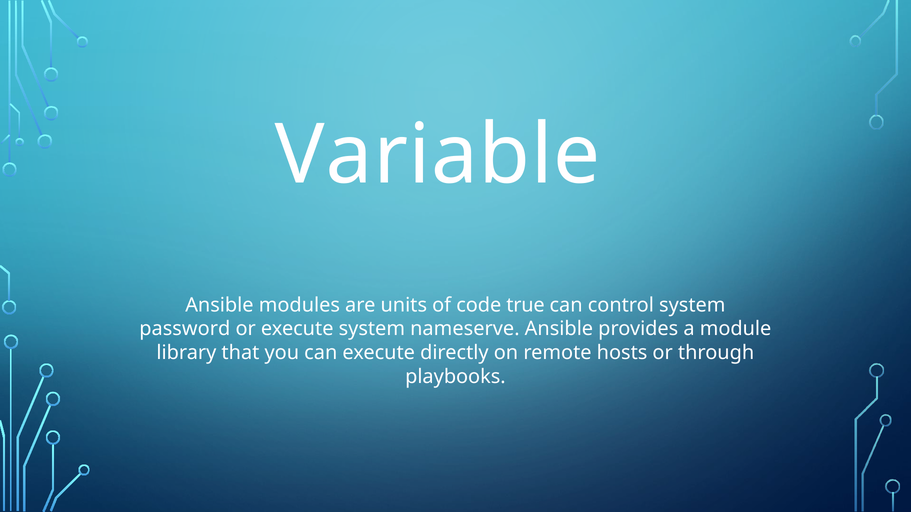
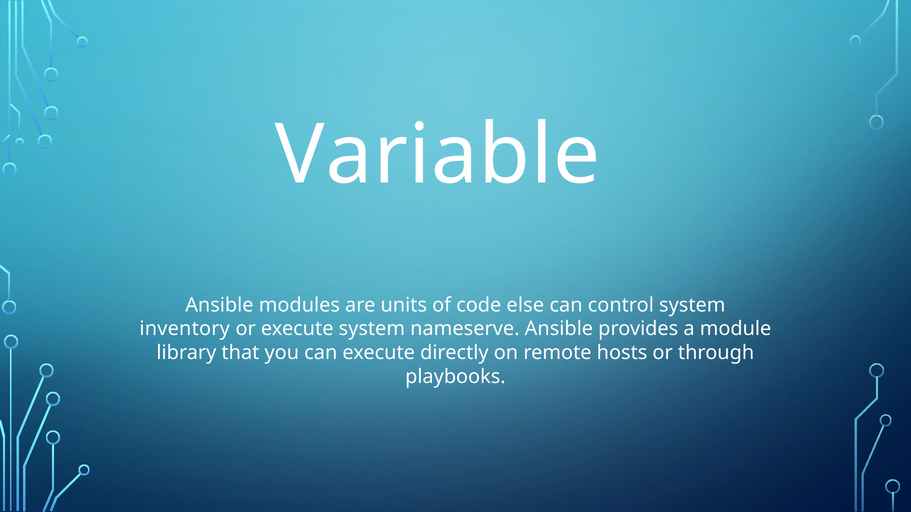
true: true -> else (525, 305)
password: password -> inventory (185, 329)
